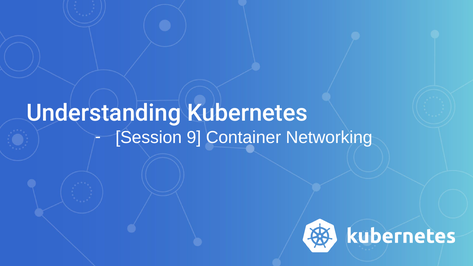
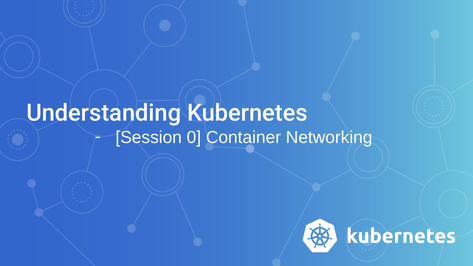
9: 9 -> 0 (194, 137)
